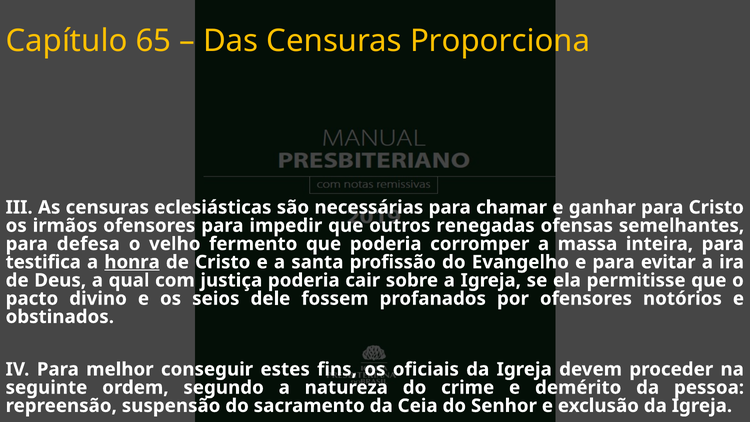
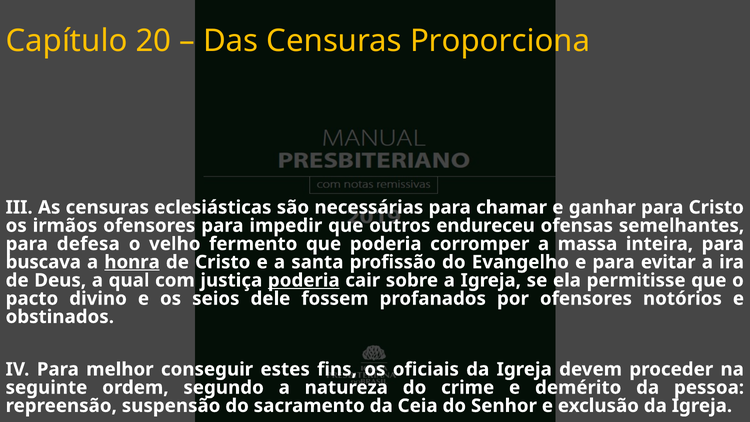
65: 65 -> 20 (153, 41)
renegadas: renegadas -> endureceu (486, 226)
testifica: testifica -> buscava (43, 262)
poderia underline: none -> present (304, 280)
